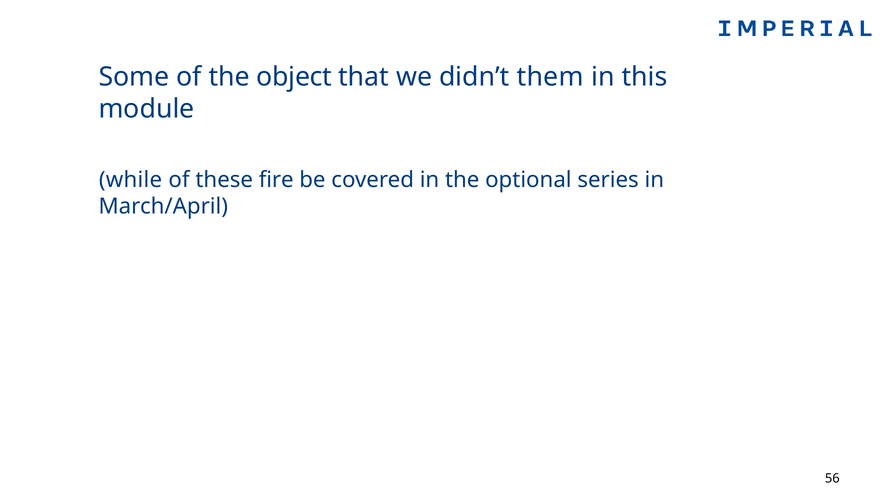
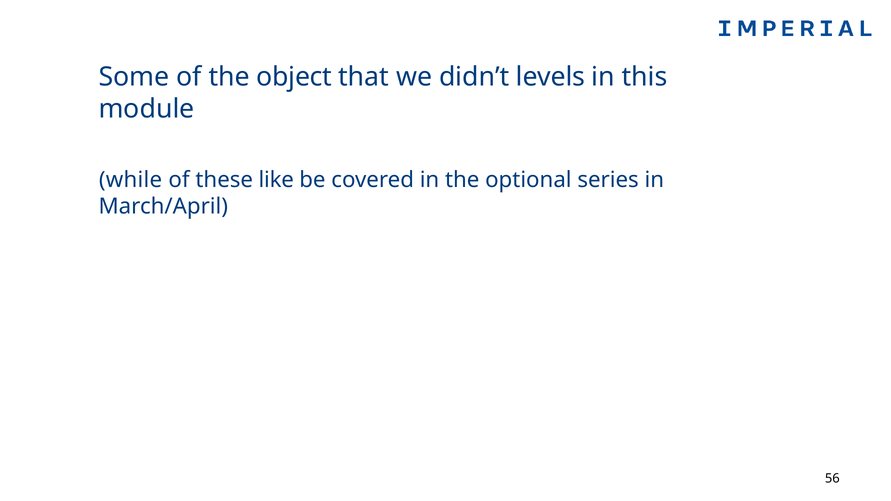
them: them -> levels (550, 77)
fire: fire -> like (276, 180)
